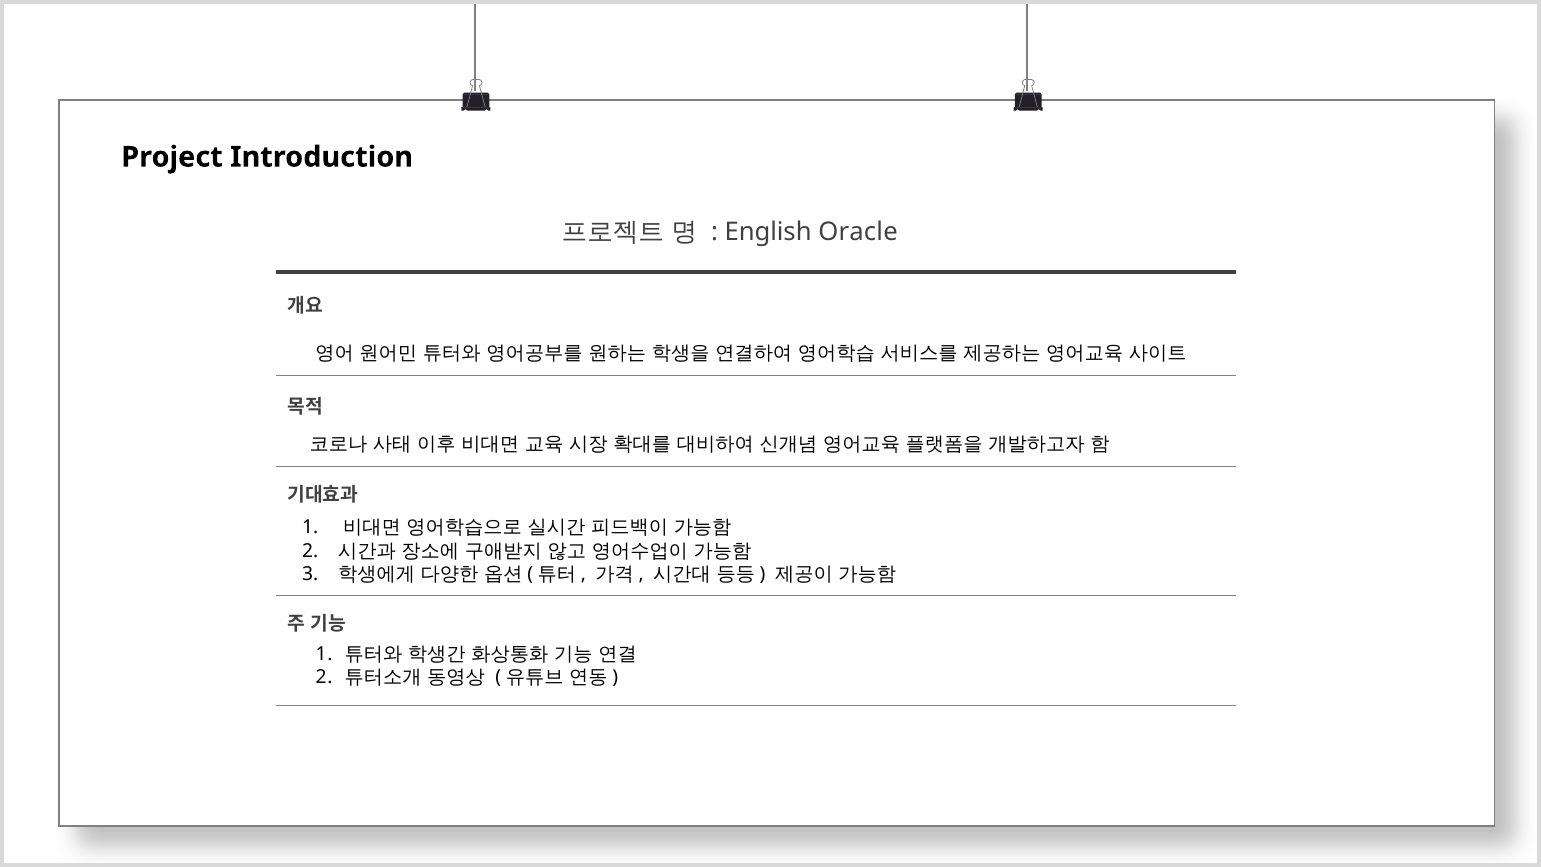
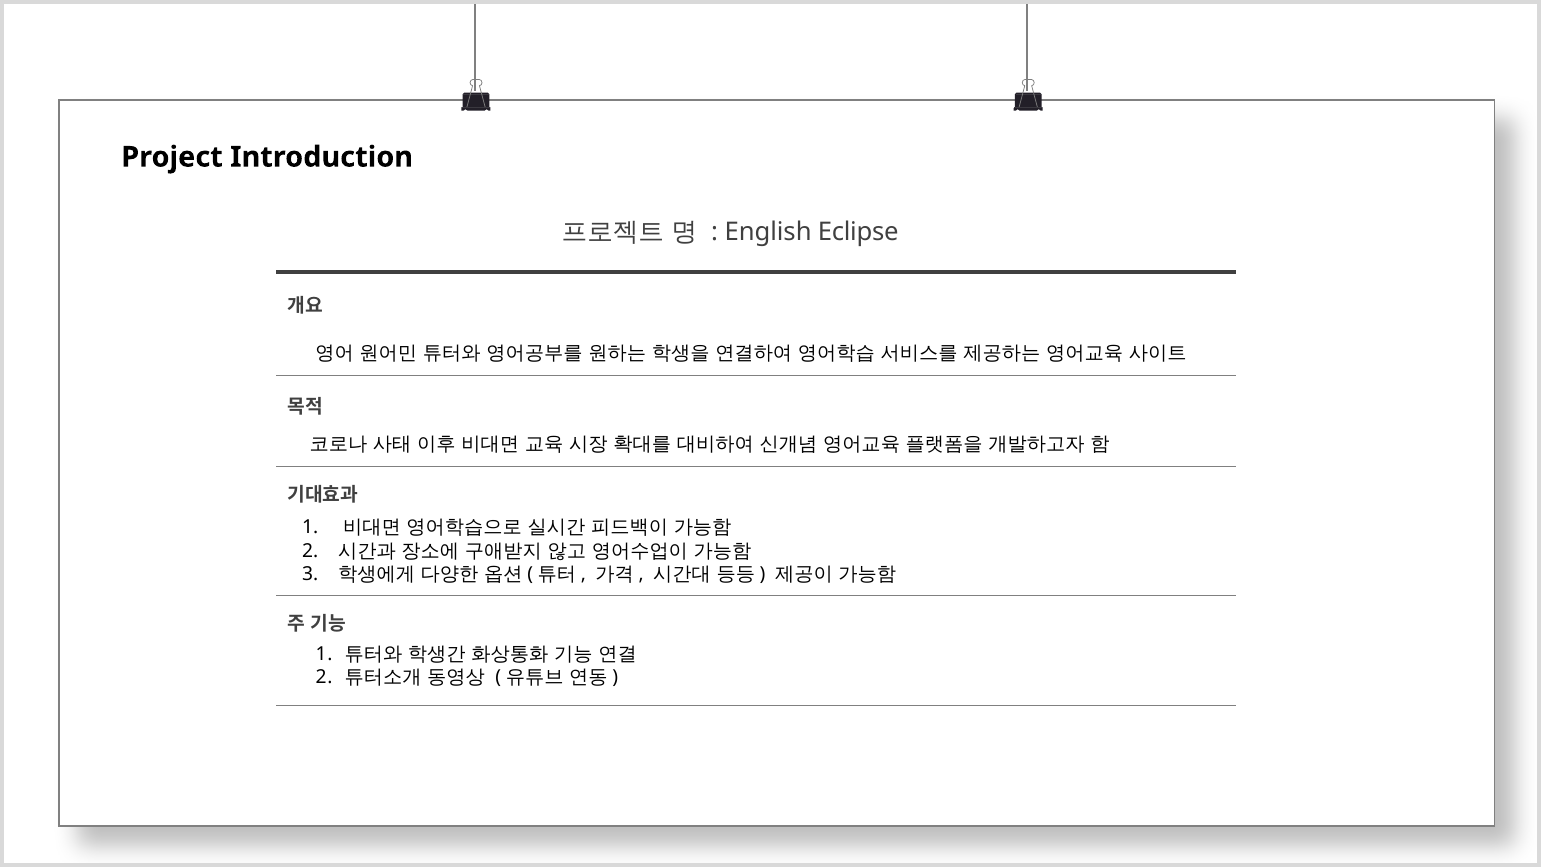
Oracle: Oracle -> Eclipse (858, 232)
